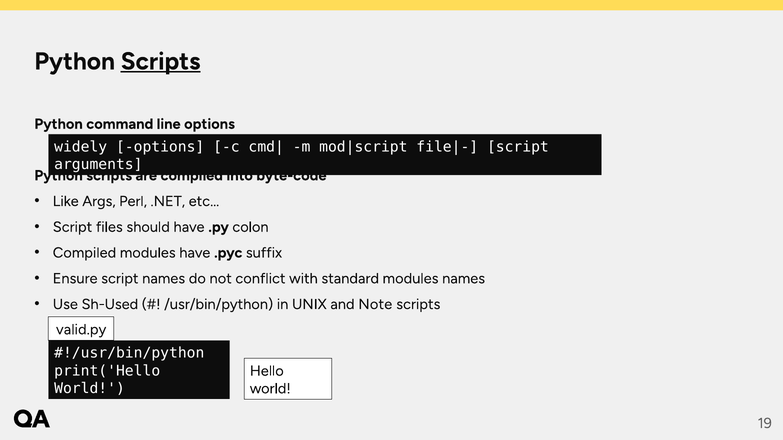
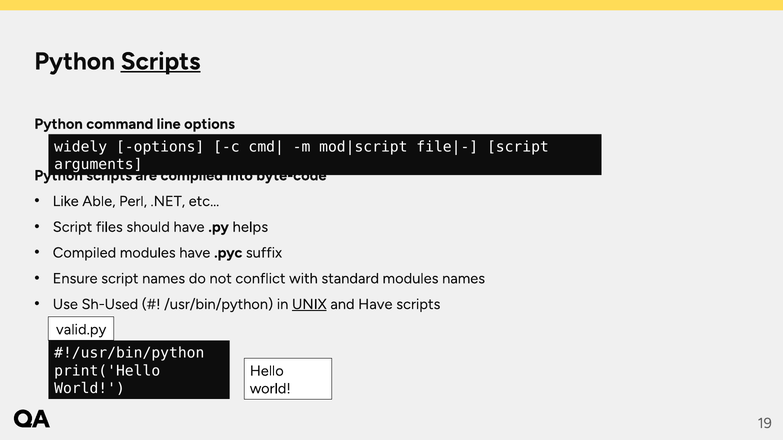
Args: Args -> Able (99, 201)
colon: colon -> helps (250, 227)
UNIX underline: none -> present (309, 305)
and Note: Note -> Have (375, 305)
